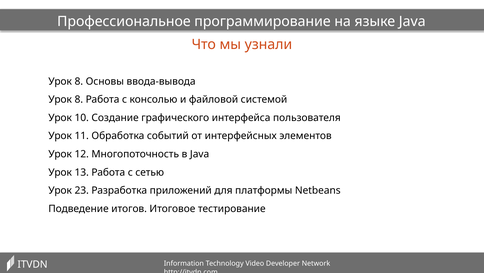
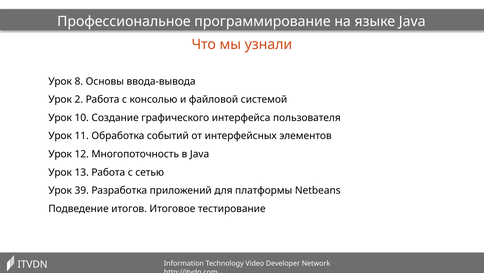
8: 8 -> 2 (79, 99)
23: 23 -> 39 (82, 190)
